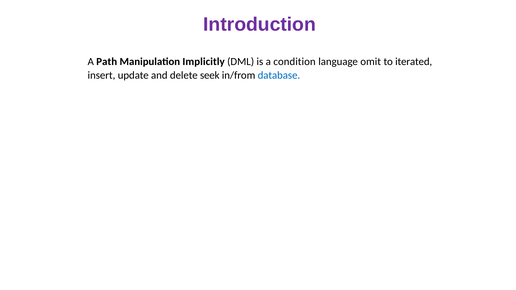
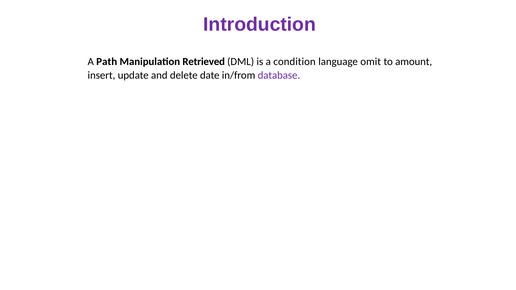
Implicitly: Implicitly -> Retrieved (204, 62)
iterated: iterated -> amount (414, 62)
seek: seek -> date (210, 75)
database colour: blue -> purple (279, 75)
